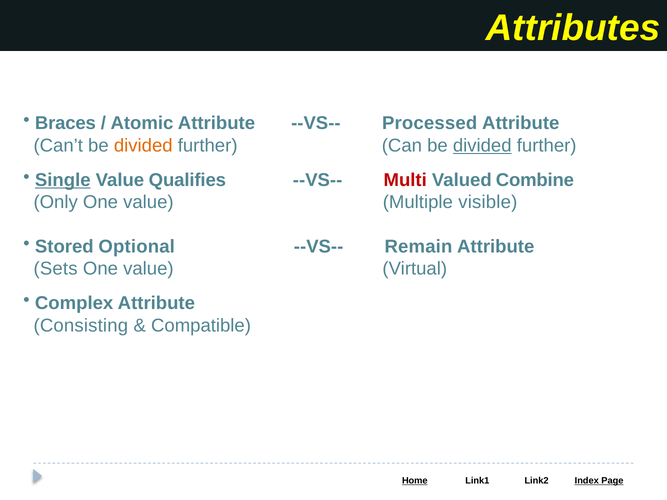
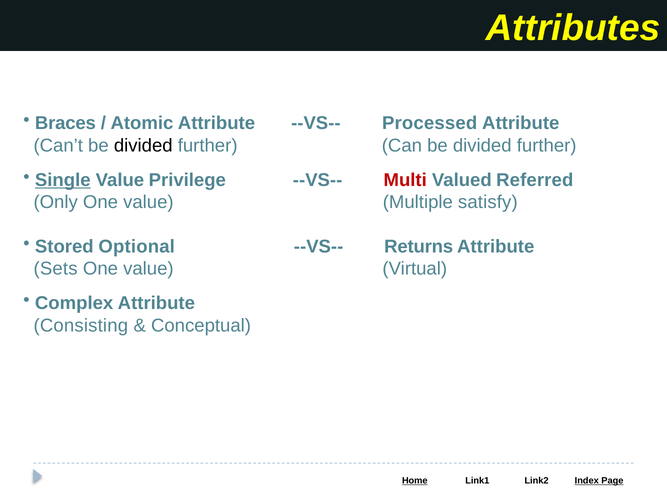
divided colour: orange -> black (143, 146)
divided underline: present -> none (482, 146)
Qualifies: Qualifies -> Privilege (187, 180)
Combine: Combine -> Referred (535, 180)
visible: visible -> satisfy (488, 202)
Remain: Remain -> Returns (419, 247)
Compatible: Compatible -> Conceptual (201, 326)
